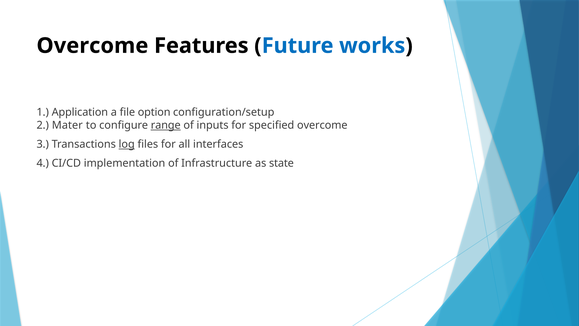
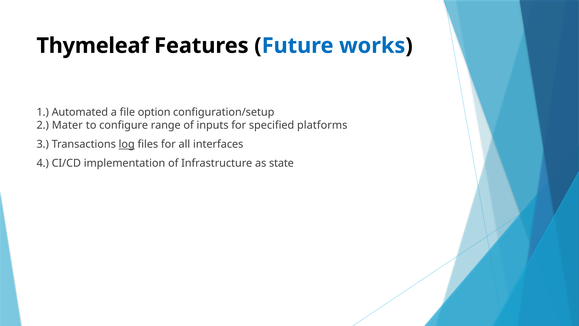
Overcome: Overcome -> Thymeleaf (93, 46)
Application: Application -> Automated (80, 112)
range underline: present -> none (166, 125)
specified overcome: overcome -> platforms (322, 125)
